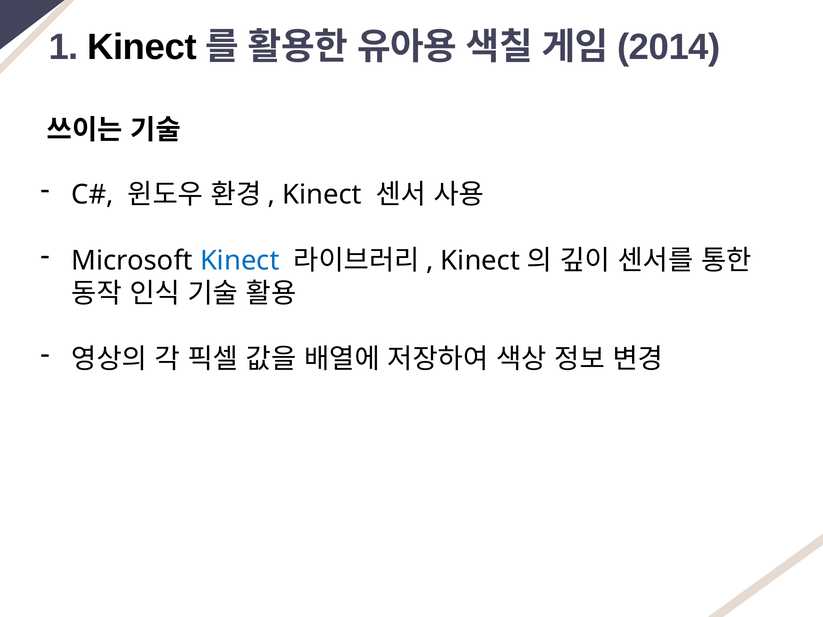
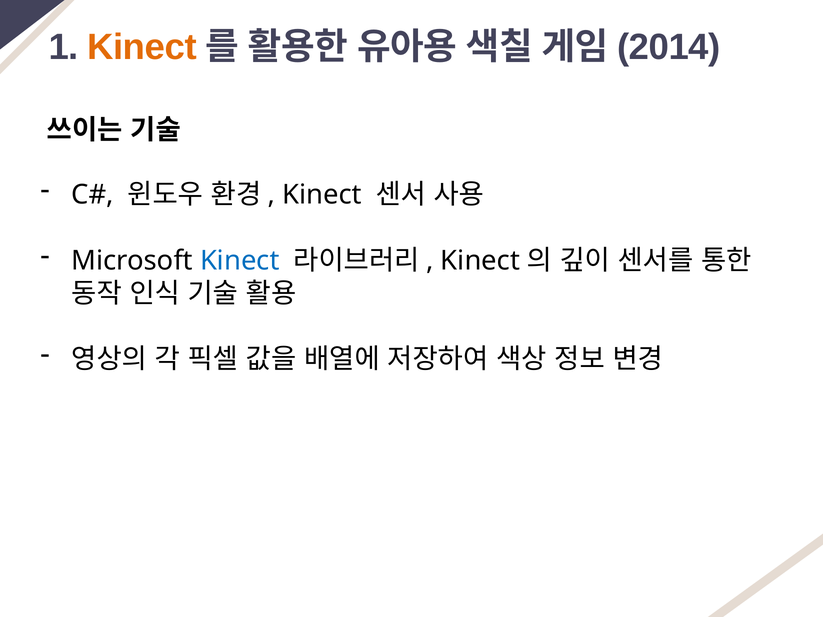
Kinect colour: black -> orange (142, 47)
